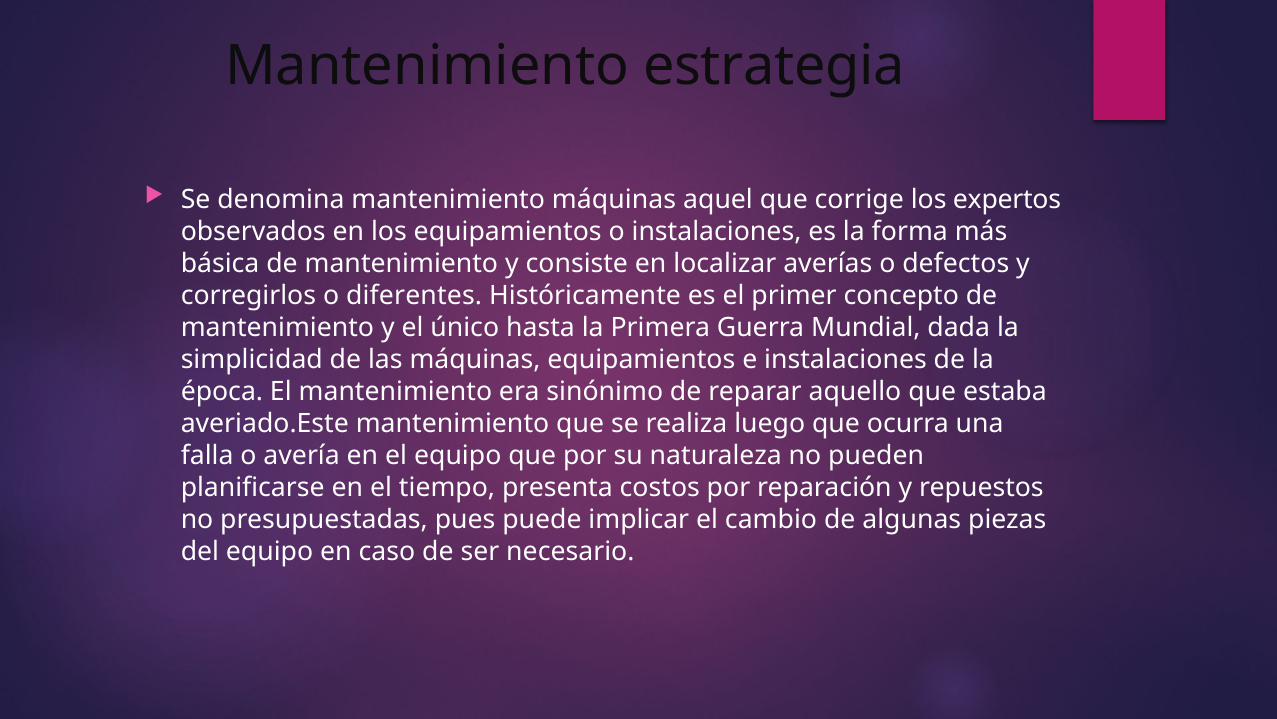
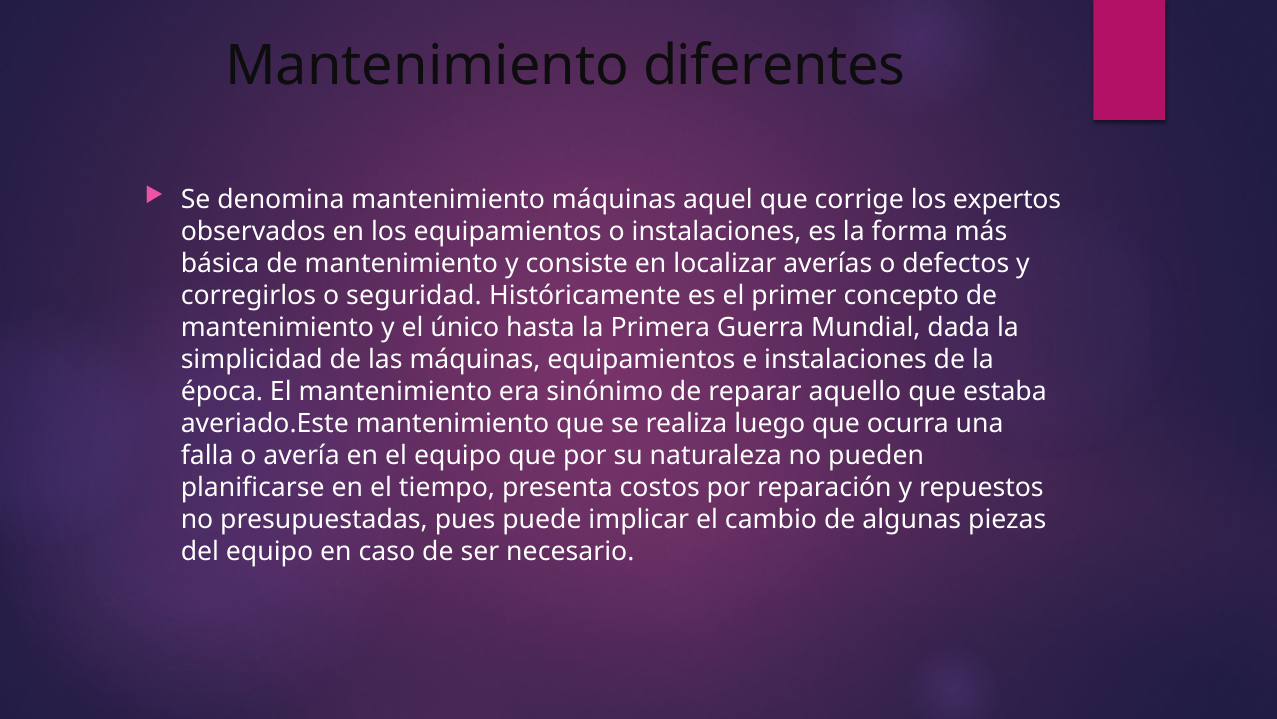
estrategia: estrategia -> diferentes (774, 66)
diferentes: diferentes -> seguridad (414, 296)
